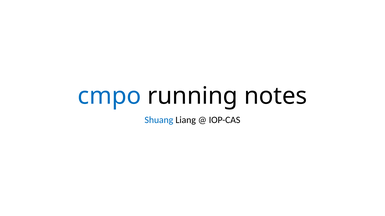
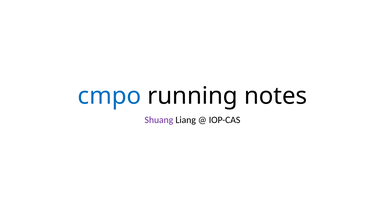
Shuang colour: blue -> purple (159, 120)
